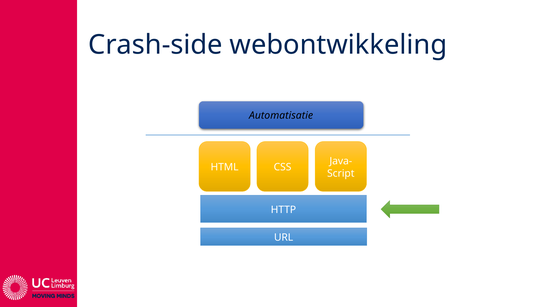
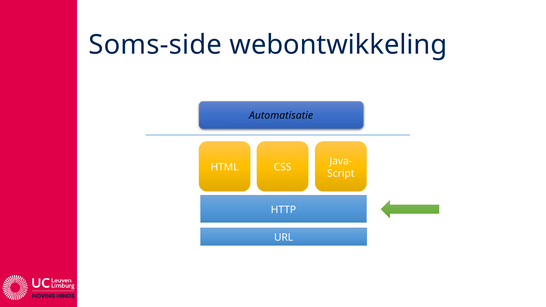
Crash-side: Crash-side -> Soms-side (155, 45)
